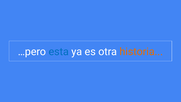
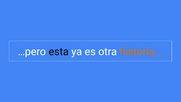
esta colour: blue -> black (59, 52)
